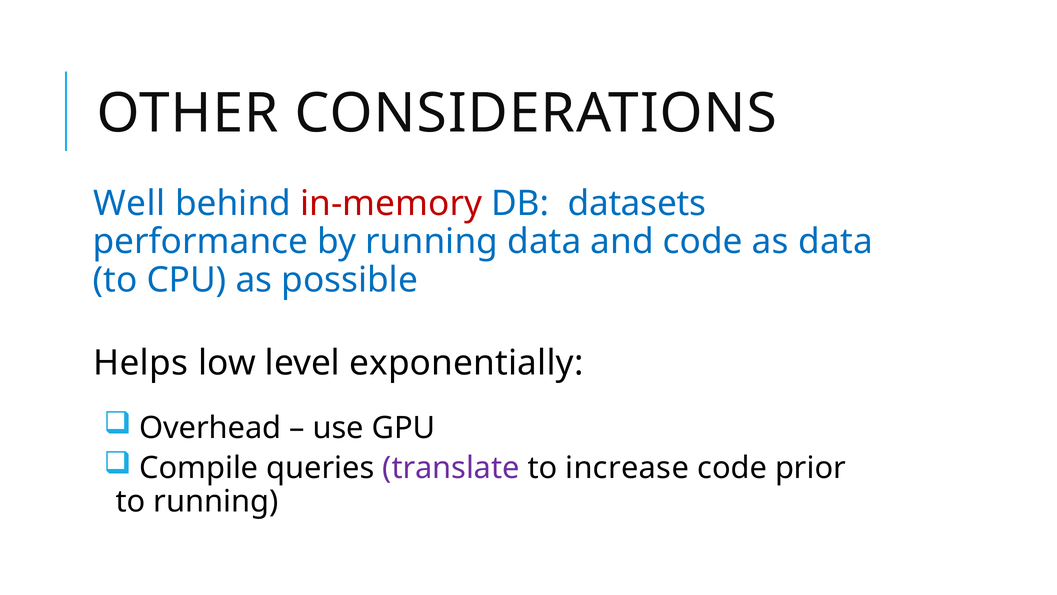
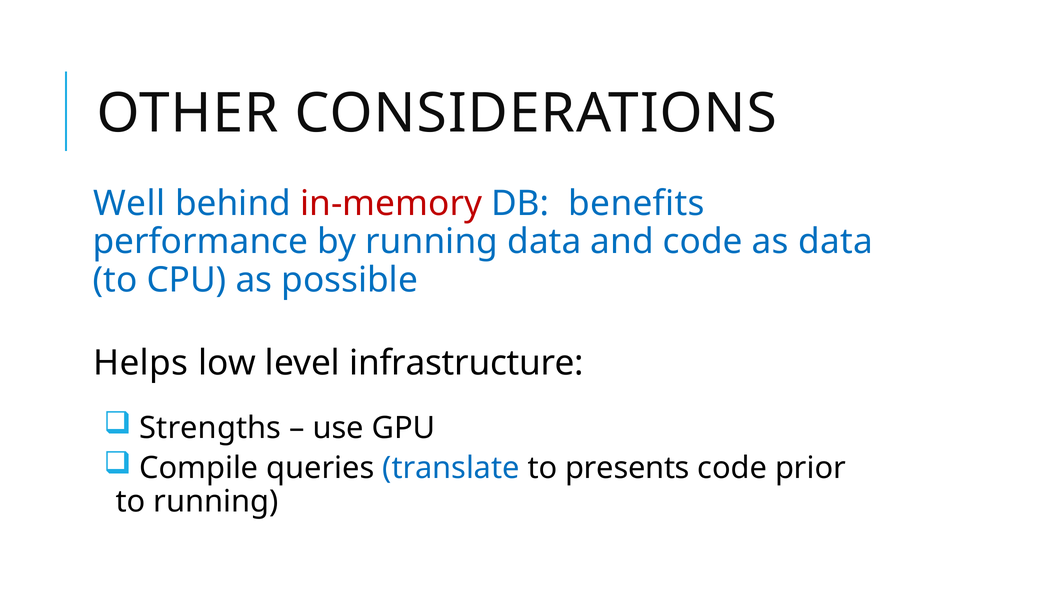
datasets: datasets -> benefits (637, 204)
exponentially: exponentially -> infrastructure (467, 363)
Overhead: Overhead -> Strengths (210, 428)
translate colour: purple -> blue (451, 468)
increase: increase -> presents (627, 468)
